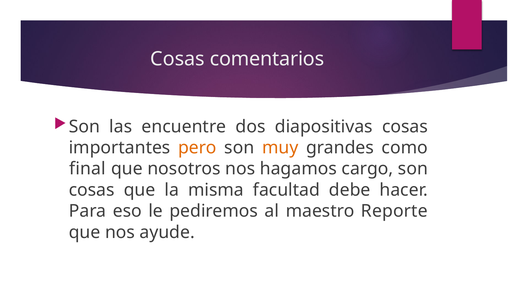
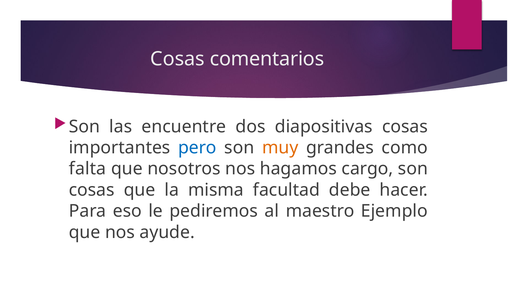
pero colour: orange -> blue (197, 148)
final: final -> falta (87, 169)
Reporte: Reporte -> Ejemplo (394, 211)
